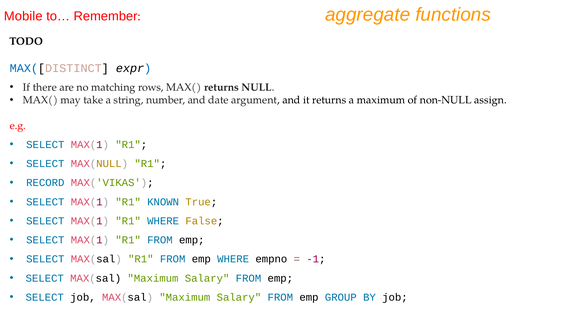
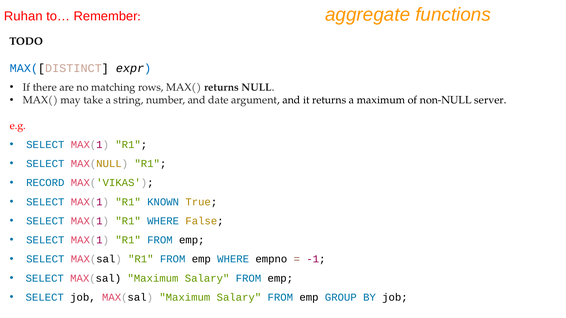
Mobile: Mobile -> Ruhan (23, 16)
assign: assign -> server (490, 100)
